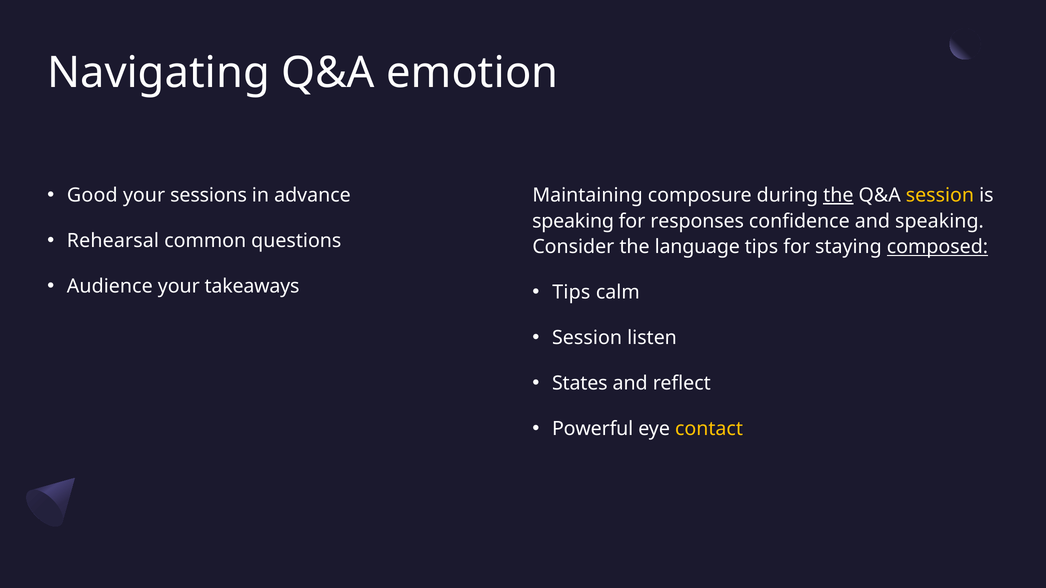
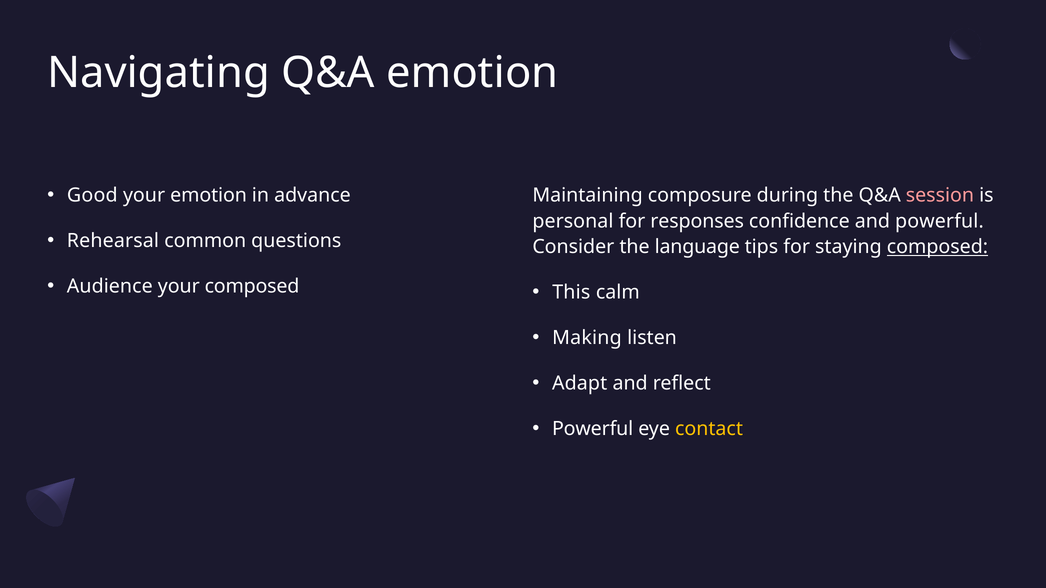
your sessions: sessions -> emotion (209, 195)
the underline: present -> none (838, 195)
session colour: yellow -> pink (940, 195)
speaking: speaking -> personal (573, 221)
and speaking: speaking -> powerful (939, 221)
your takeaways: takeaways -> composed (252, 286)
Tips: Tips -> This (571, 293)
Session: Session -> Making (587, 338)
States: States -> Adapt (580, 384)
